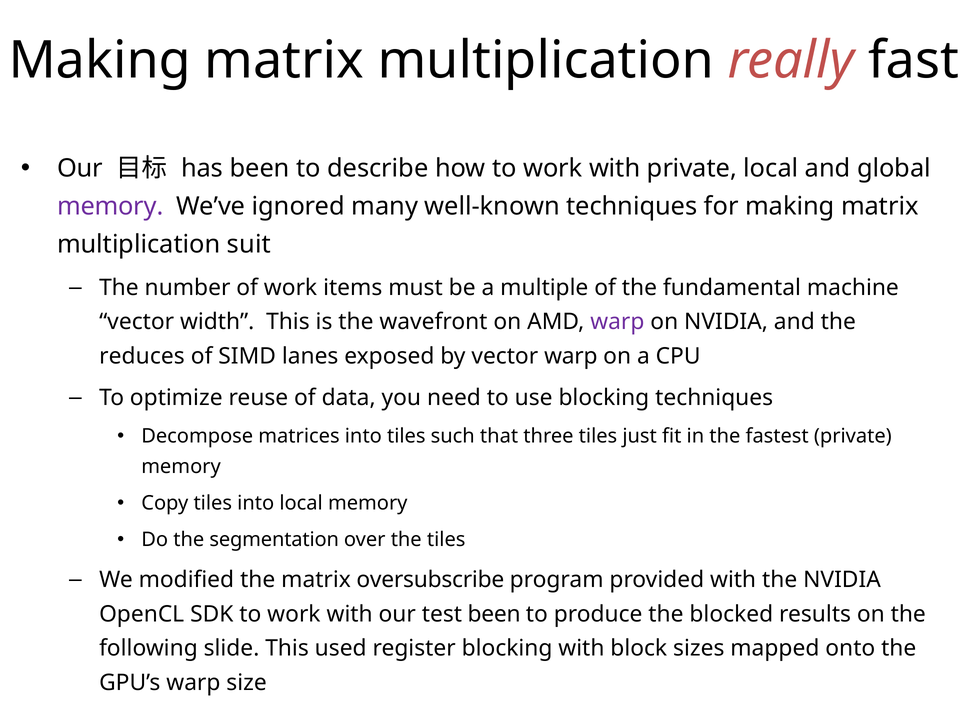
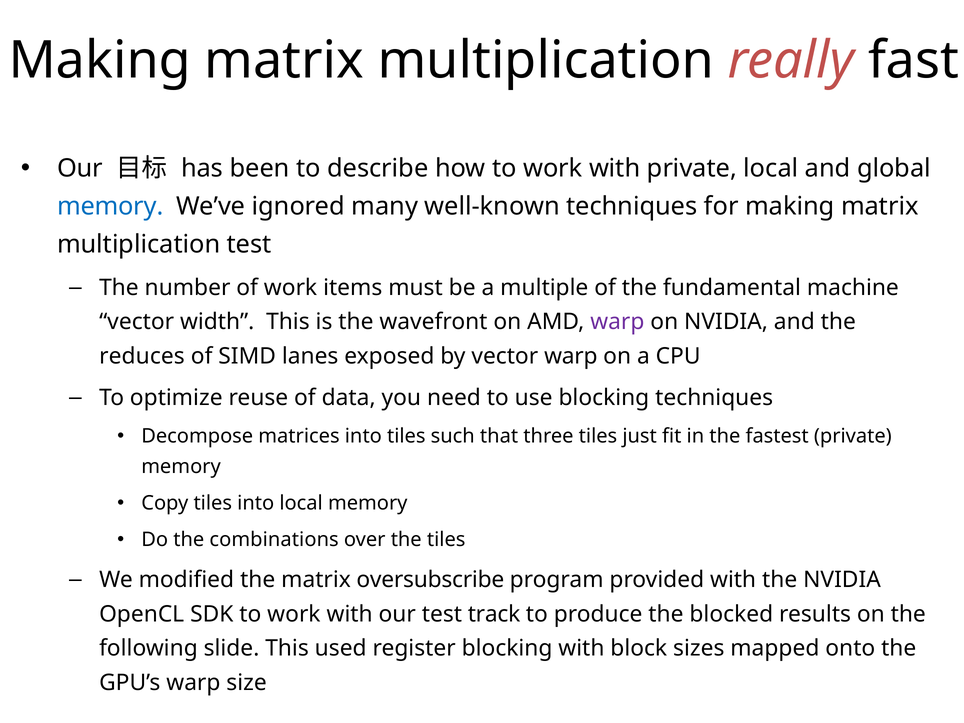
memory colour: purple -> blue (110, 206)
multiplication suit: suit -> test (249, 244)
segmentation: segmentation -> combinations (274, 540)
test been: been -> track (494, 614)
